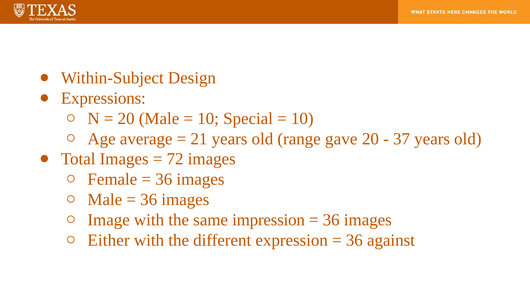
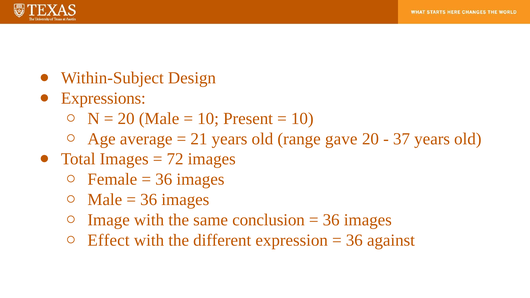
Special: Special -> Present (248, 119)
impression: impression -> conclusion (269, 220)
Either: Either -> Effect (109, 240)
